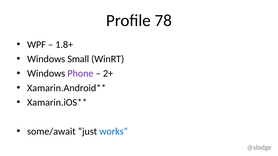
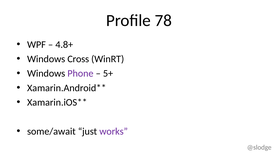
1.8+: 1.8+ -> 4.8+ (64, 45)
Small: Small -> Cross (78, 59)
2+: 2+ -> 5+ (108, 74)
works colour: blue -> purple (114, 132)
